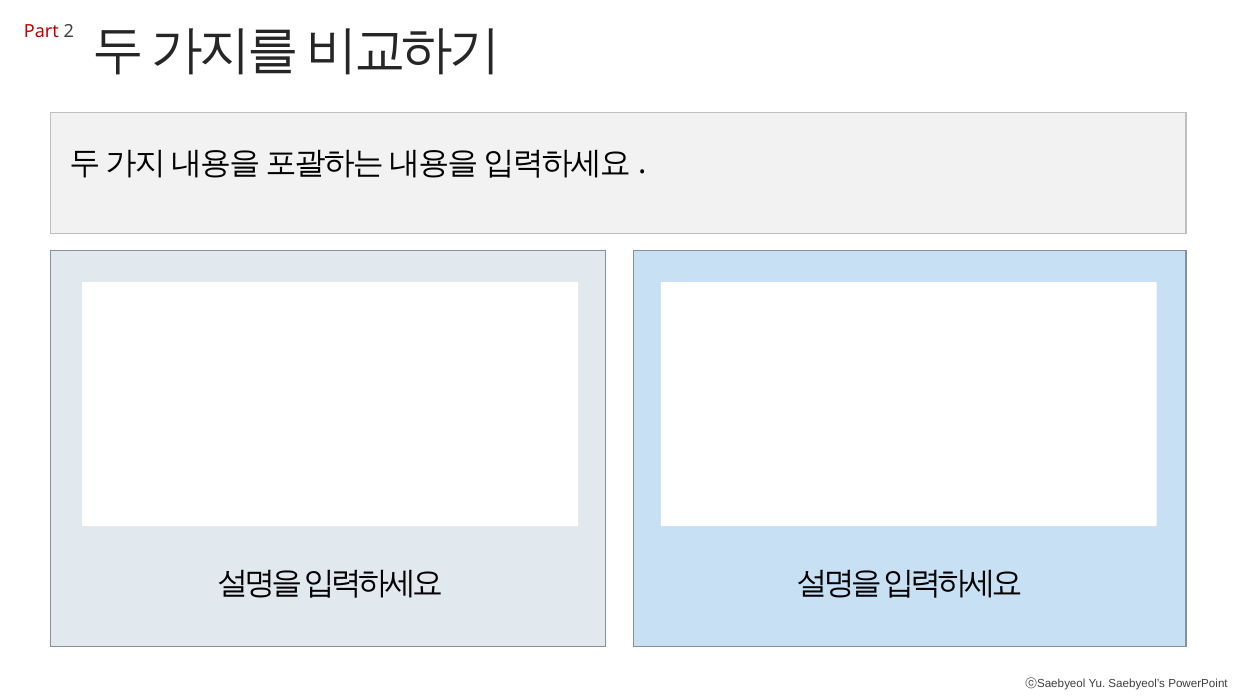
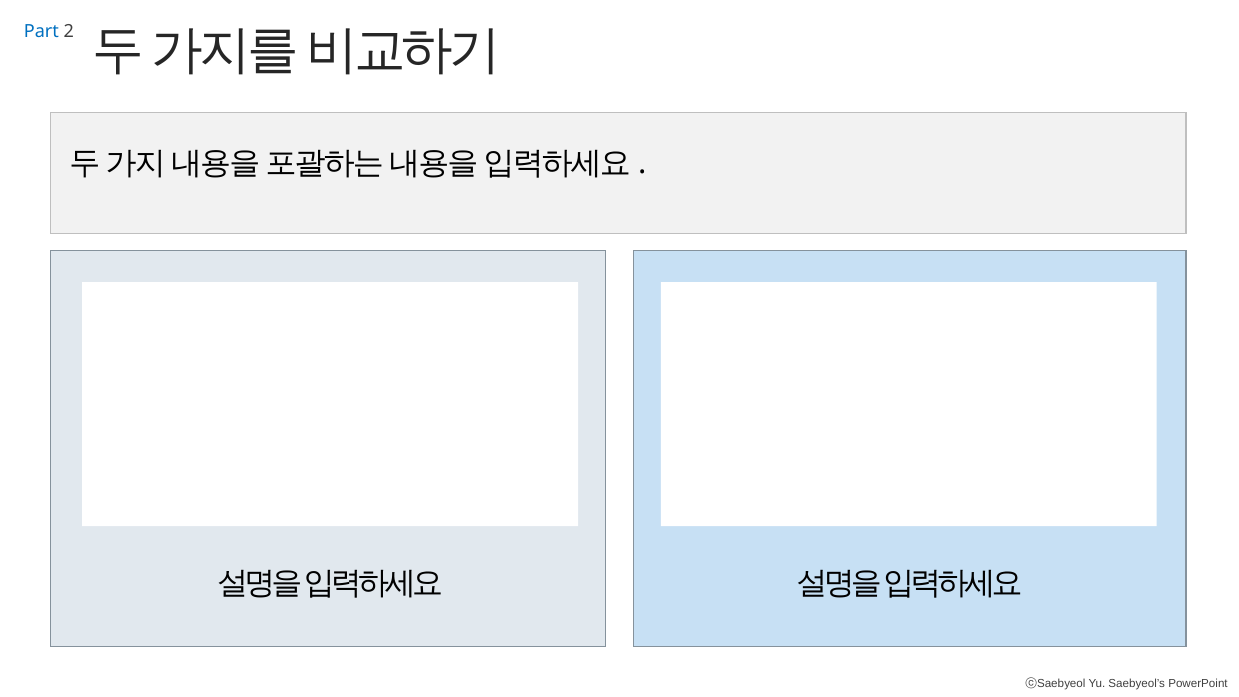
Part colour: red -> blue (41, 31)
